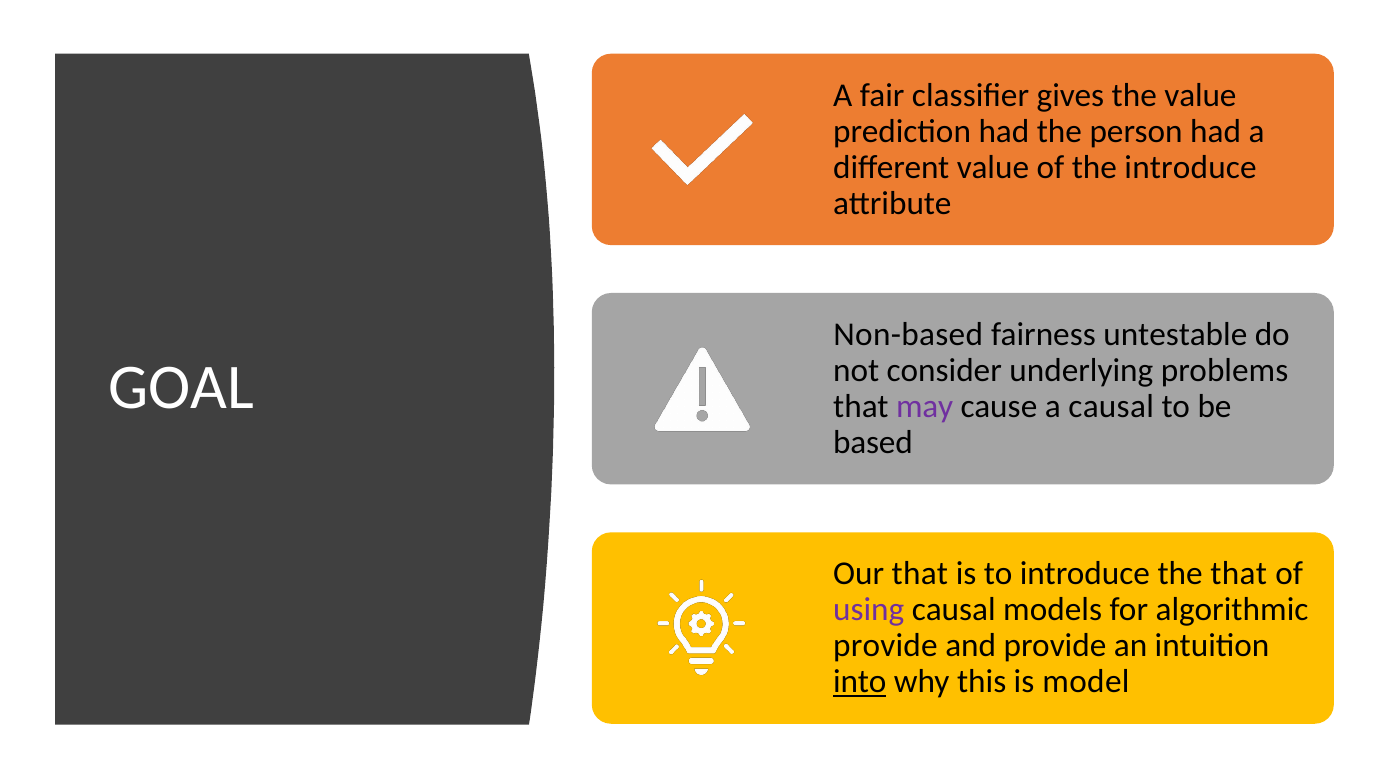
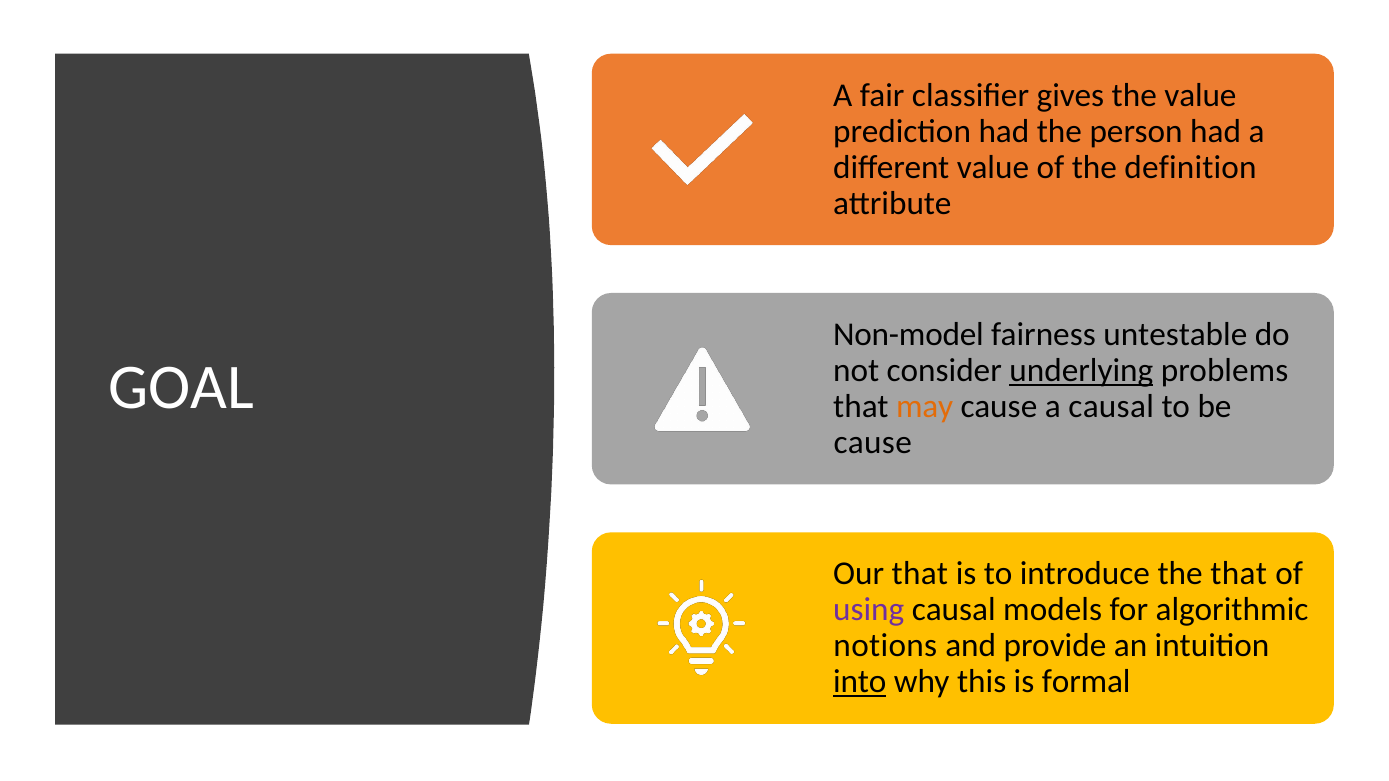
the introduce: introduce -> definition (1191, 167)
Non-based: Non-based -> Non-model (908, 335)
underlying underline: none -> present (1081, 371)
may colour: purple -> orange (925, 407)
based: based -> cause (873, 443)
provide: provide -> notions (885, 646)
model: model -> formal (1086, 682)
